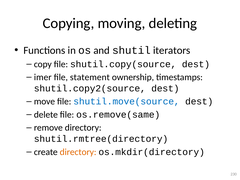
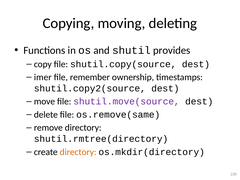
iterators: iterators -> provides (172, 50)
statement: statement -> remember (90, 77)
shutil.move(source colour: blue -> purple (126, 101)
